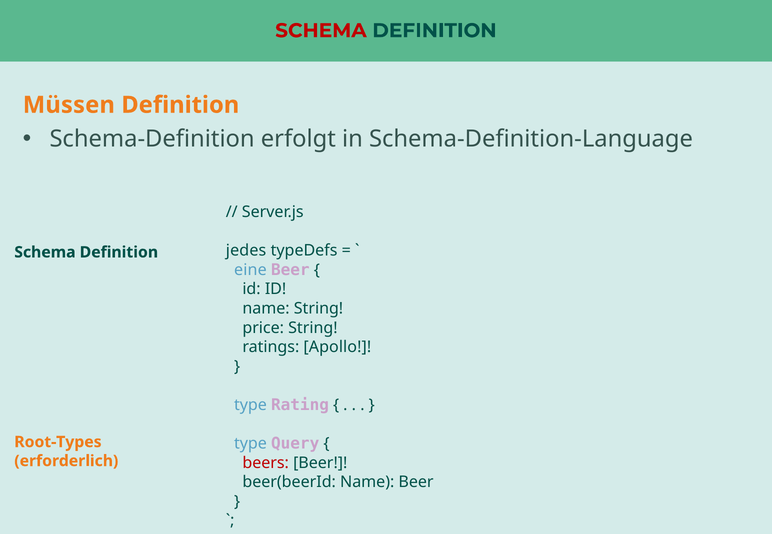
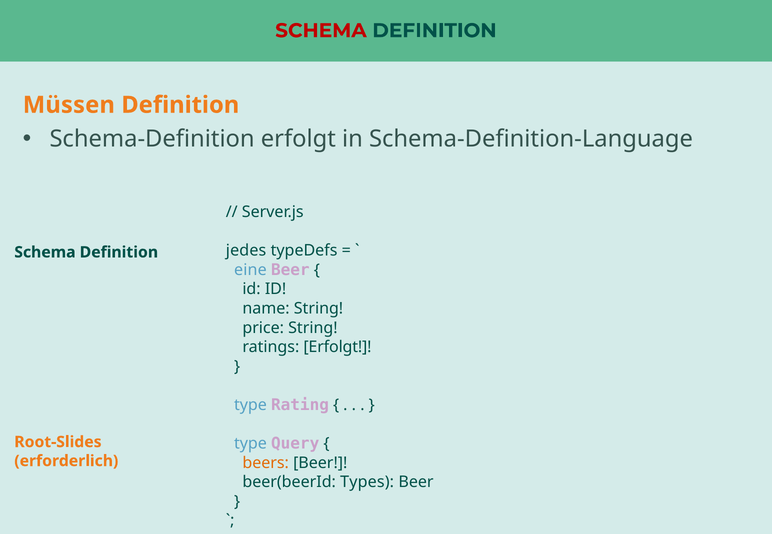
ratings Apollo: Apollo -> Erfolgt (337, 347)
Root-Types: Root-Types -> Root-Slides (58, 442)
beers colour: red -> orange (266, 463)
beer(beerId Name: Name -> Types (367, 482)
